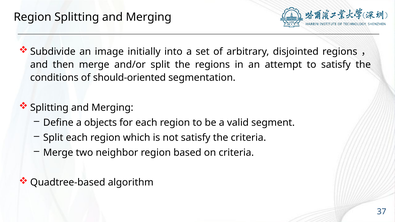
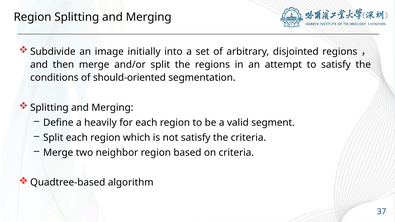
objects: objects -> heavily (100, 123)
